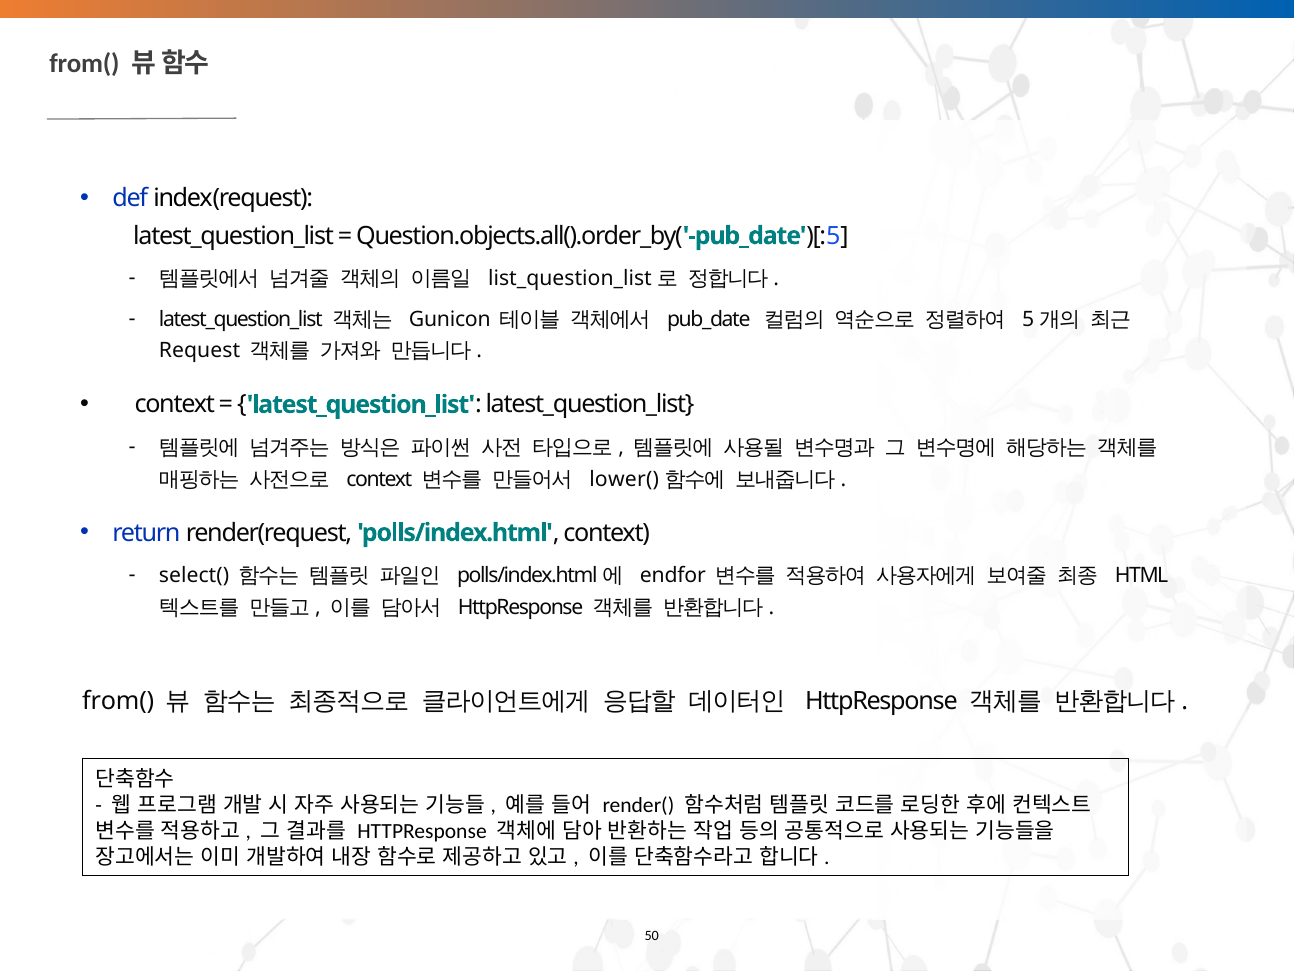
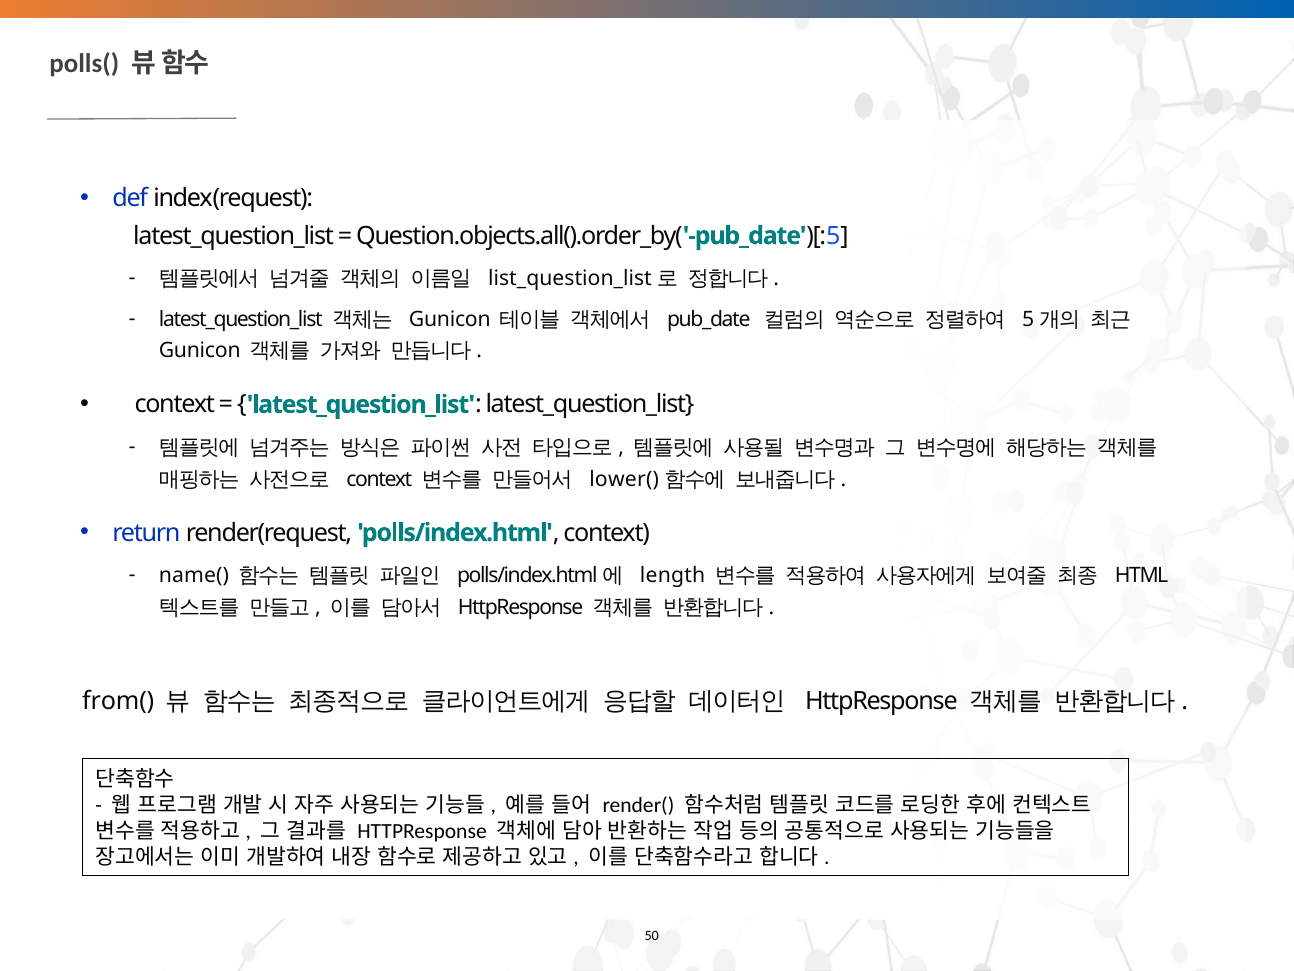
from(: from( -> polls( (84, 63)
Request: Request -> Gunicon (200, 351)
select(: select( -> name( (194, 575)
endfor: endfor -> length (673, 575)
